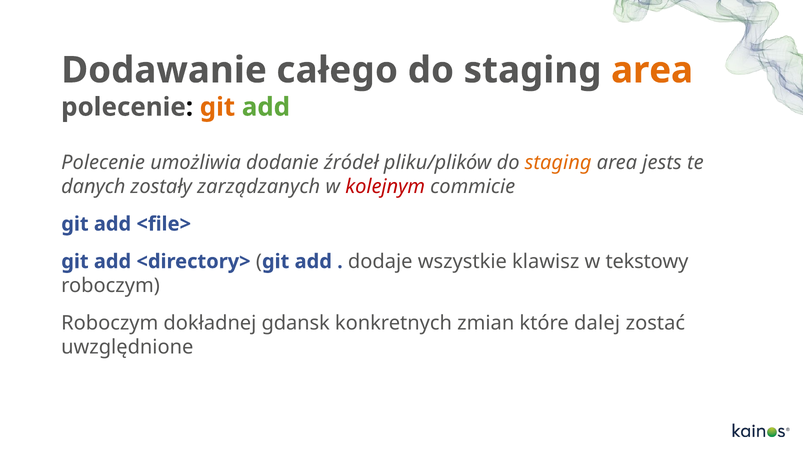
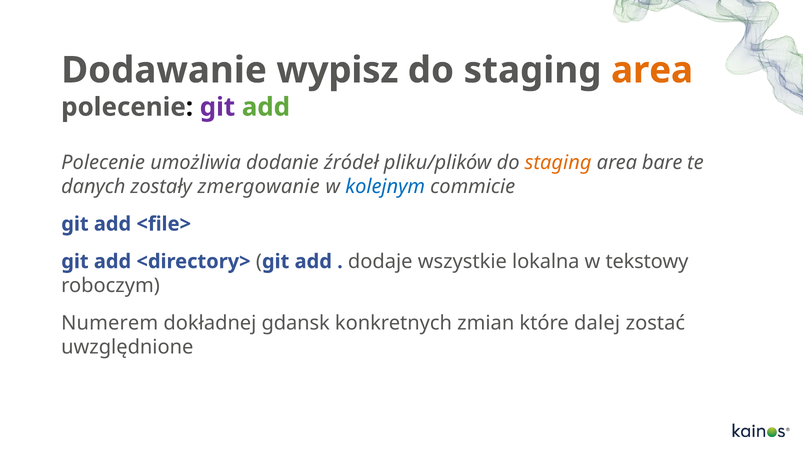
całego: całego -> wypisz (337, 70)
git colour: orange -> purple (217, 107)
jests: jests -> bare (662, 162)
zarządzanych: zarządzanych -> zmergowanie (259, 186)
kolejnym colour: red -> blue (385, 186)
klawisz: klawisz -> lokalna (546, 261)
Roboczym: Roboczym -> Numerem (110, 323)
